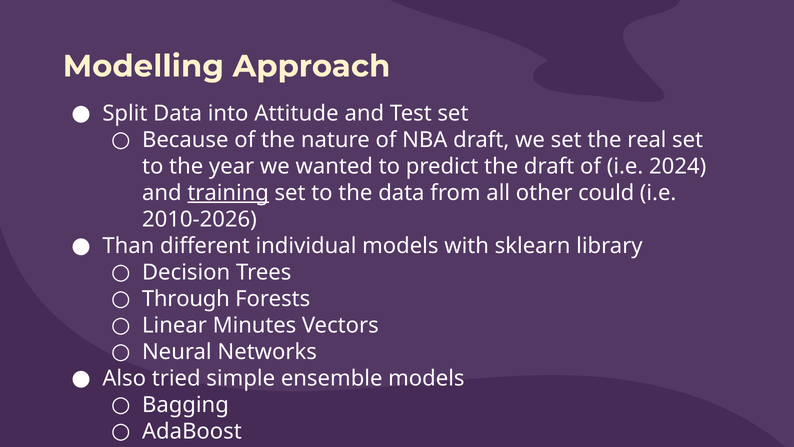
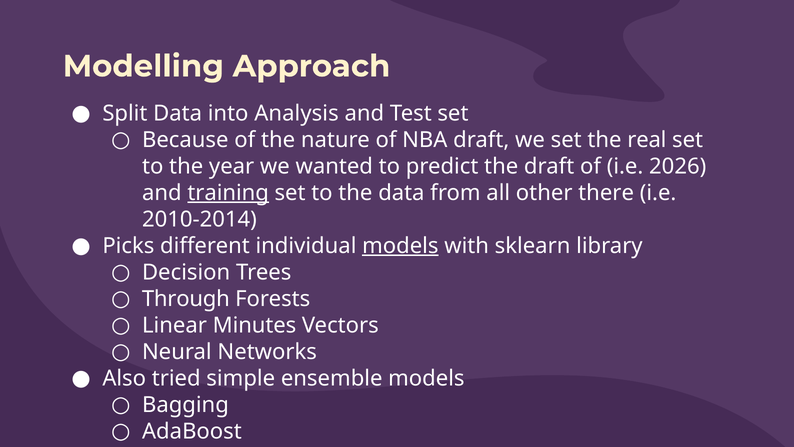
Attitude: Attitude -> Analysis (296, 113)
2024: 2024 -> 2026 (678, 166)
could: could -> there (606, 193)
2010-2026: 2010-2026 -> 2010-2014 (199, 219)
Than: Than -> Picks (128, 246)
models underline: none -> present (400, 246)
